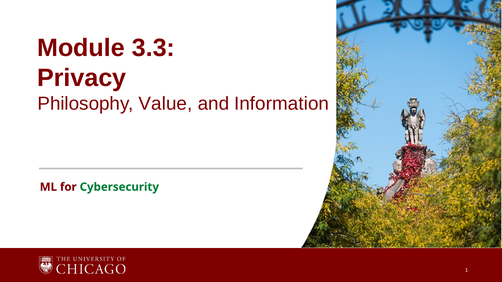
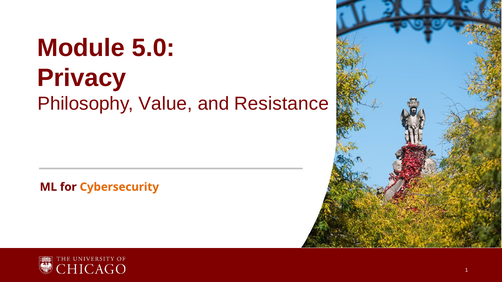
3.3: 3.3 -> 5.0 (153, 48)
Information: Information -> Resistance (282, 104)
Cybersecurity colour: green -> orange (119, 187)
